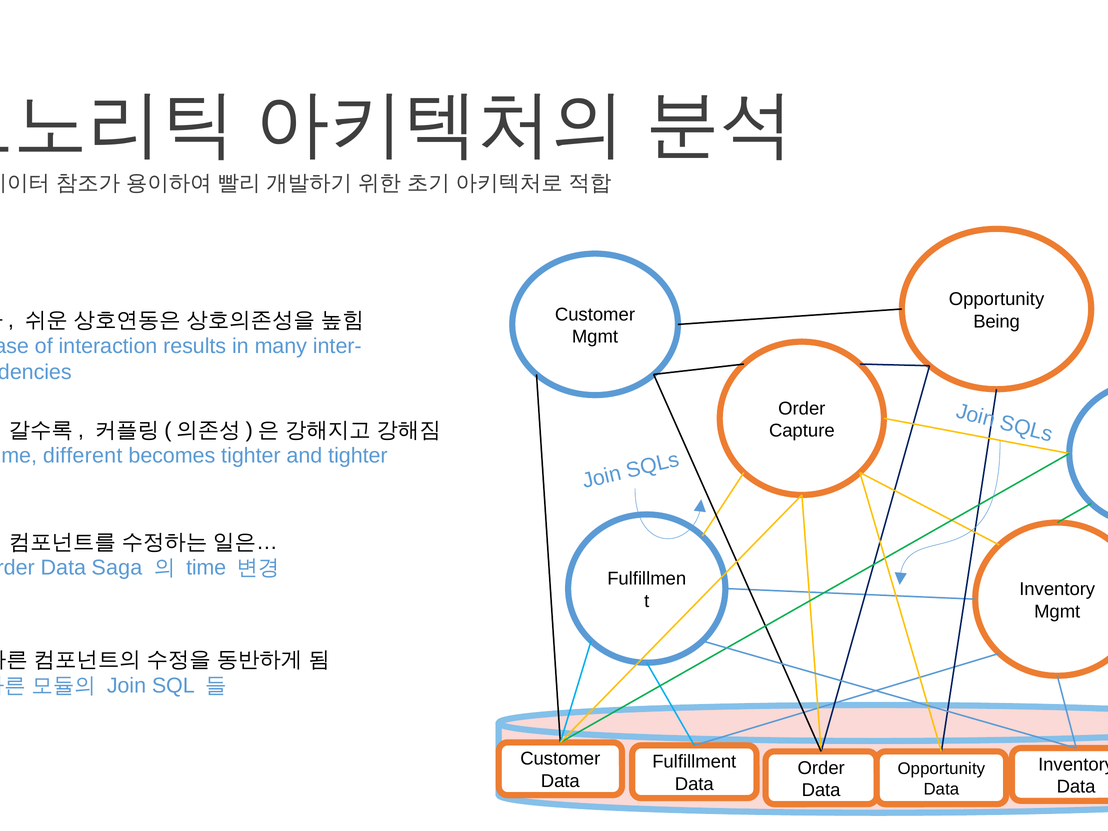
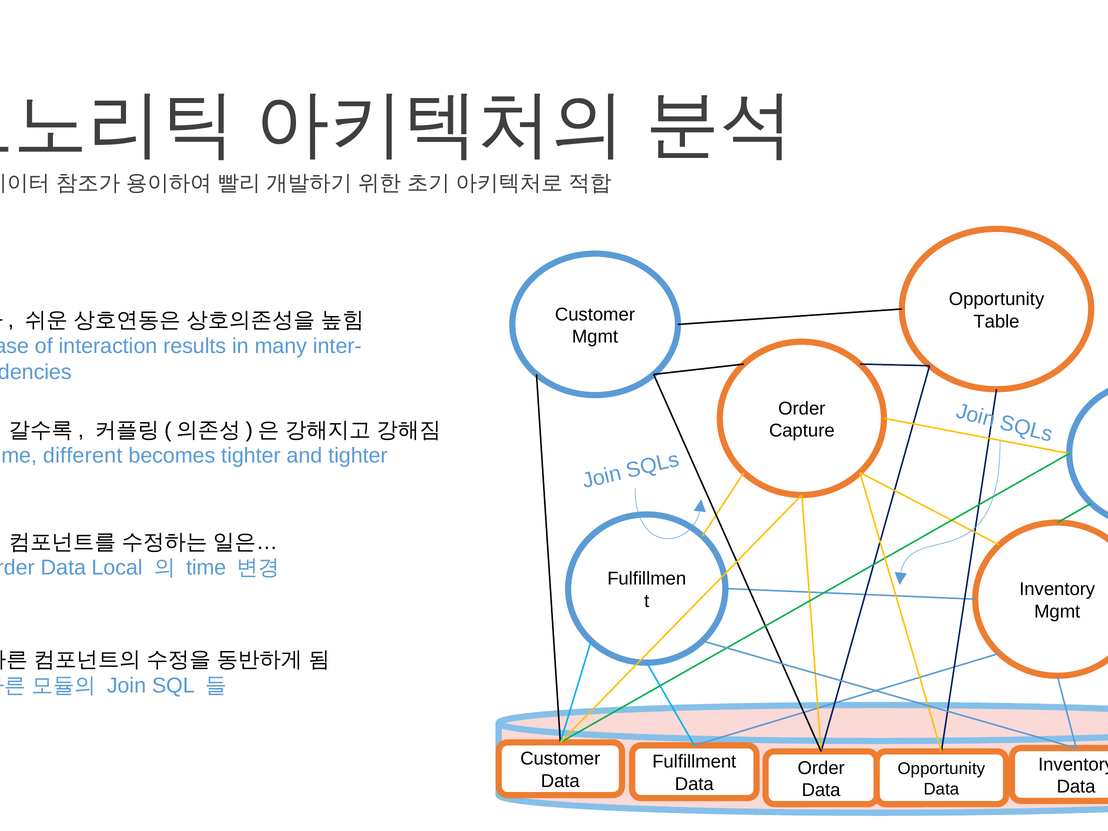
Being: Being -> Table (996, 321)
Saga: Saga -> Local (117, 568)
